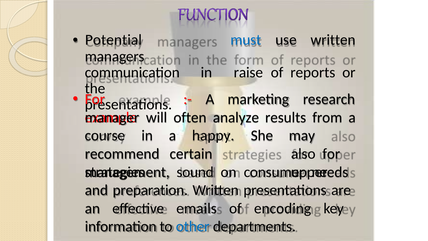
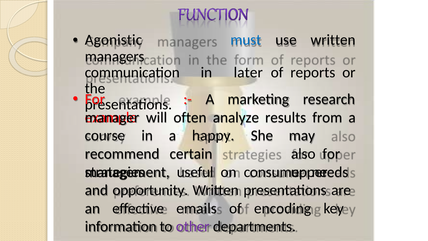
Potential: Potential -> Agonistic (113, 40)
raise: raise -> later (248, 72)
sound: sound -> useful (195, 172)
preparation: preparation -> opportunity (150, 190)
other colour: blue -> purple (193, 226)
